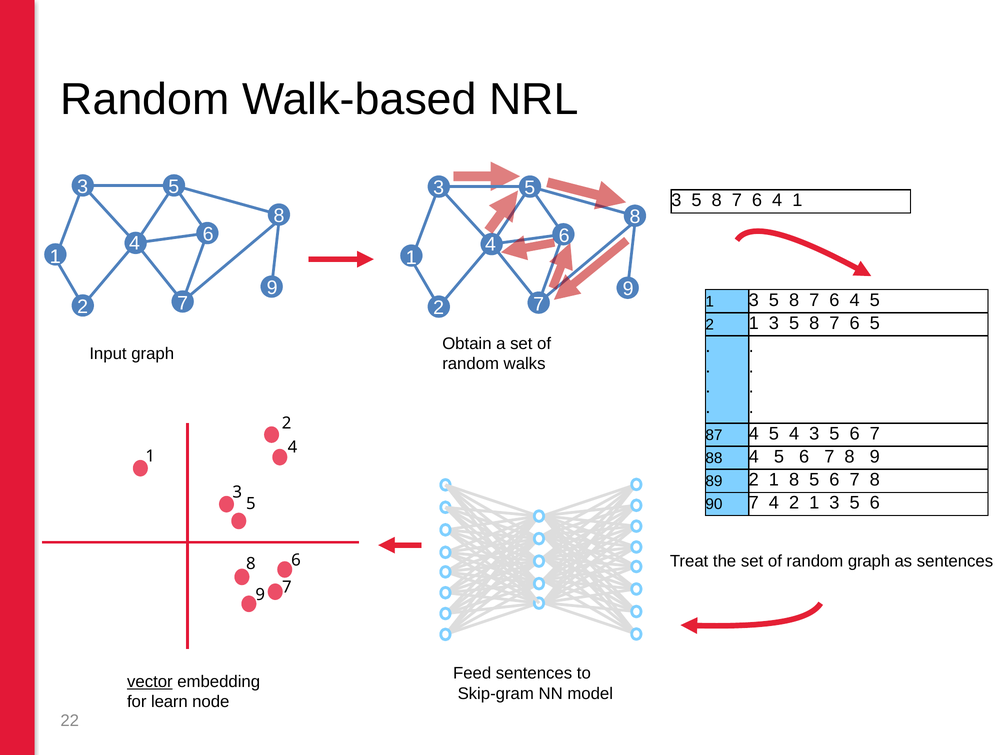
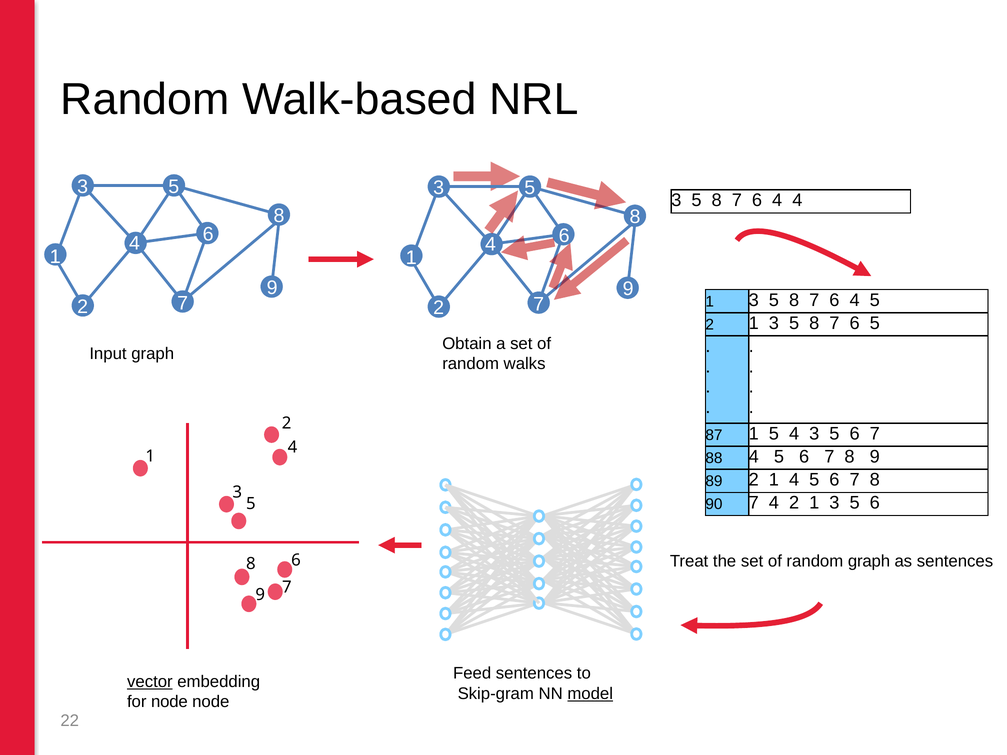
6 4 1: 1 -> 4 (797, 200)
87 4: 4 -> 1 (754, 434)
1 8: 8 -> 4 (794, 480)
model underline: none -> present (590, 694)
for learn: learn -> node (169, 702)
